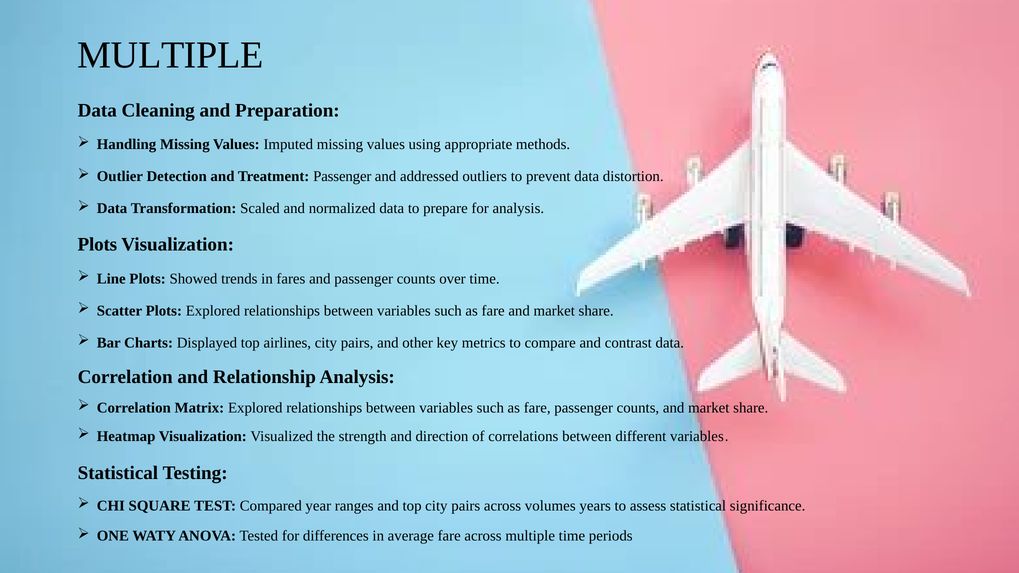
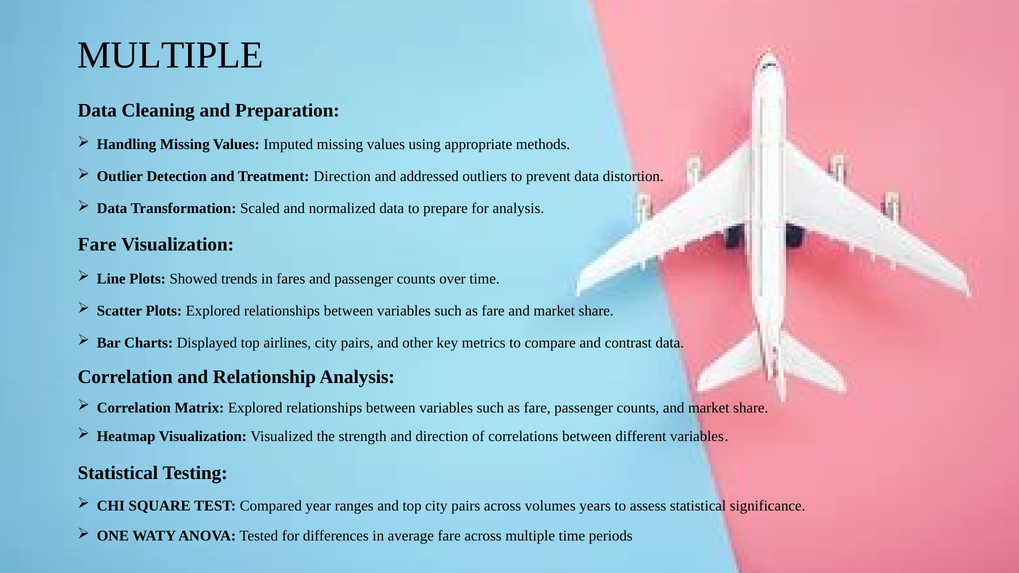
Treatment Passenger: Passenger -> Direction (342, 177)
Plots: Plots -> Fare (97, 245)
